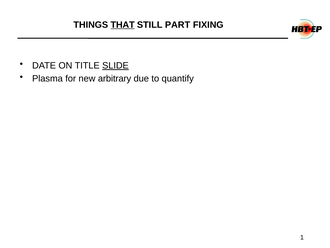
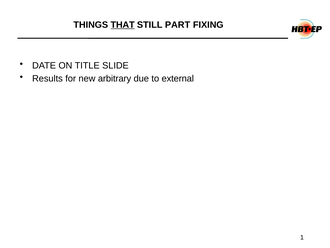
SLIDE underline: present -> none (115, 66)
Plasma: Plasma -> Results (47, 78)
quantify: quantify -> external (178, 78)
